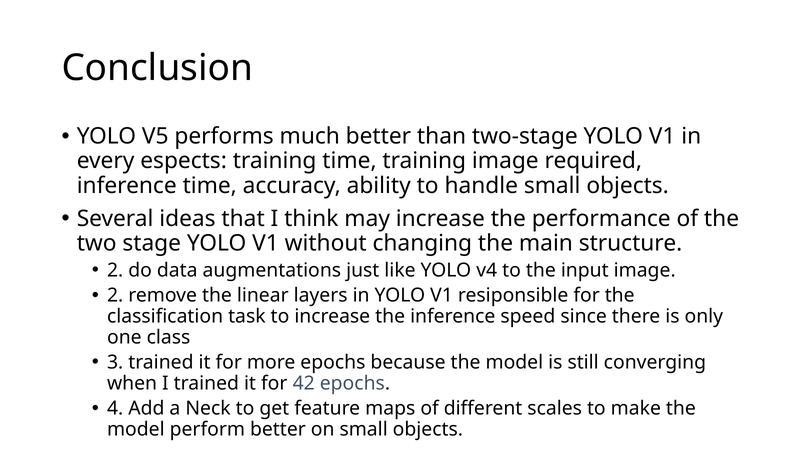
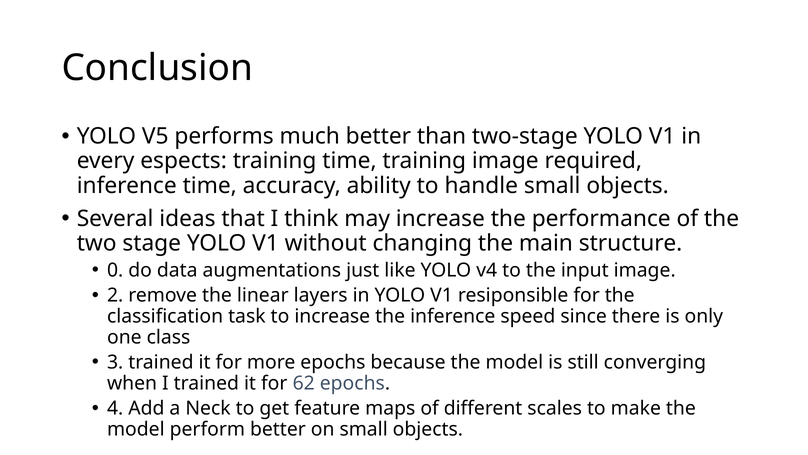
2: 2 -> 0 (115, 270)
42: 42 -> 62 (304, 383)
